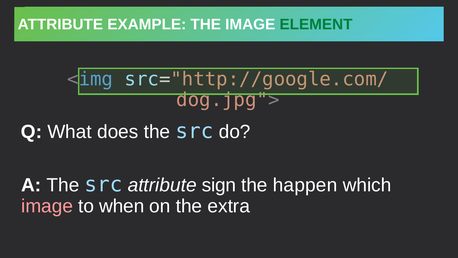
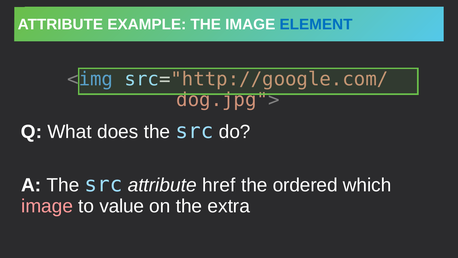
ELEMENT colour: green -> blue (316, 25)
sign: sign -> href (219, 185)
happen: happen -> ordered (305, 185)
when: when -> value (122, 206)
